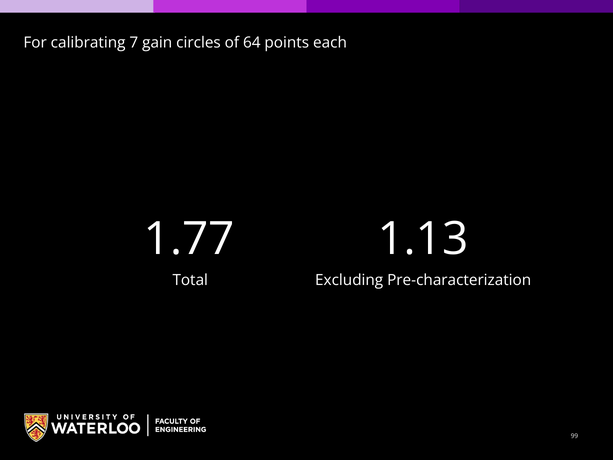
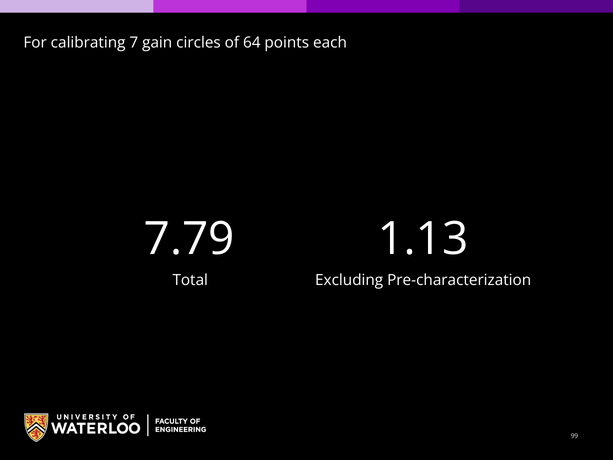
1.77: 1.77 -> 7.79 (189, 239)
